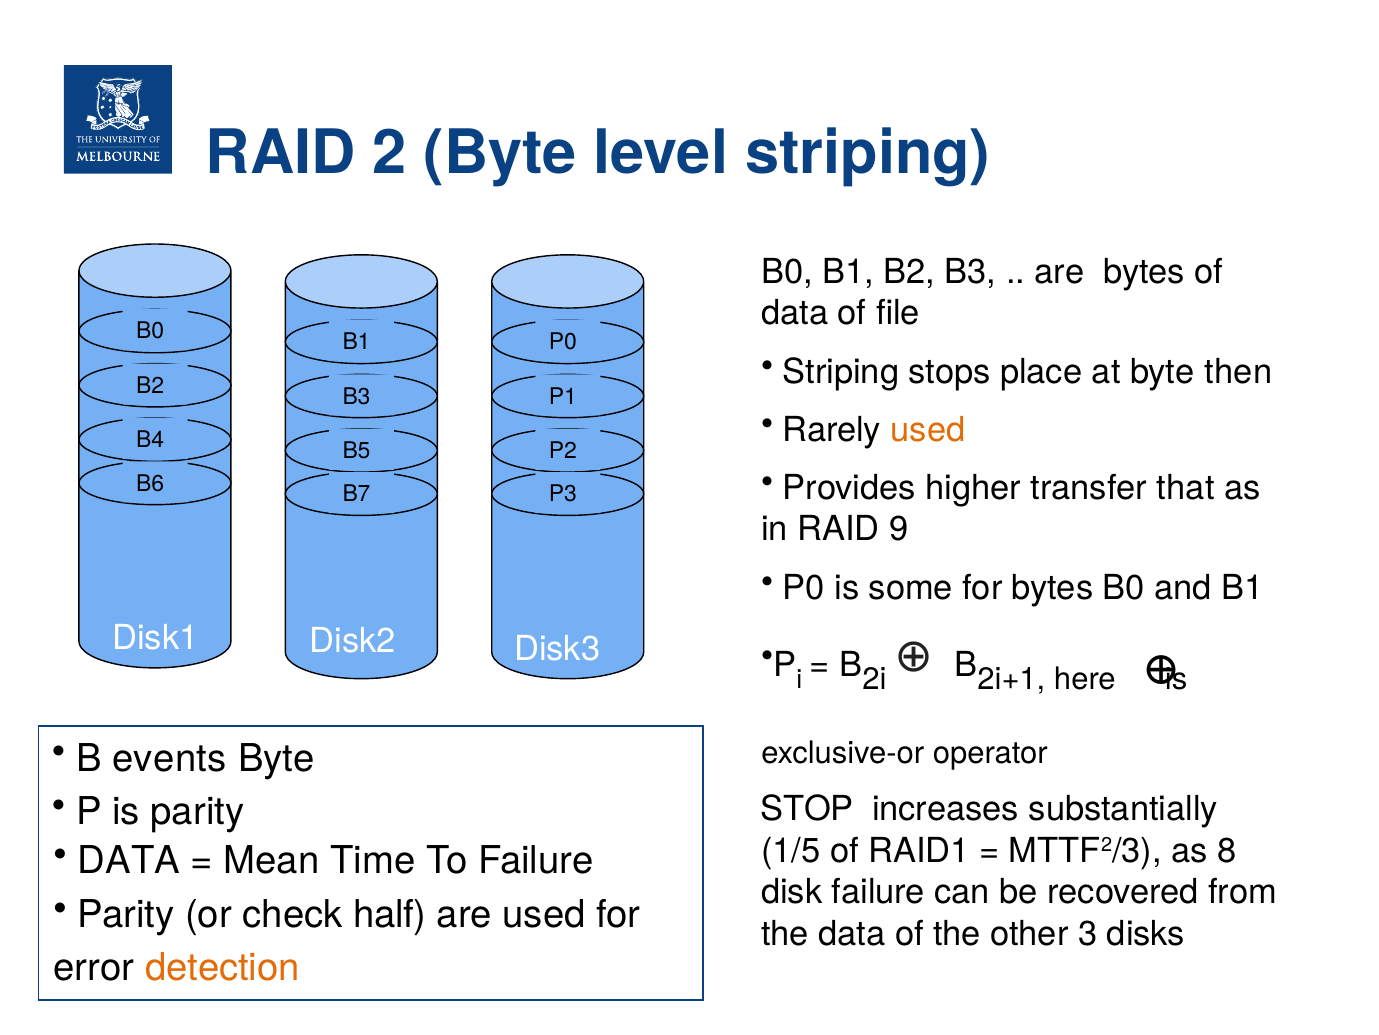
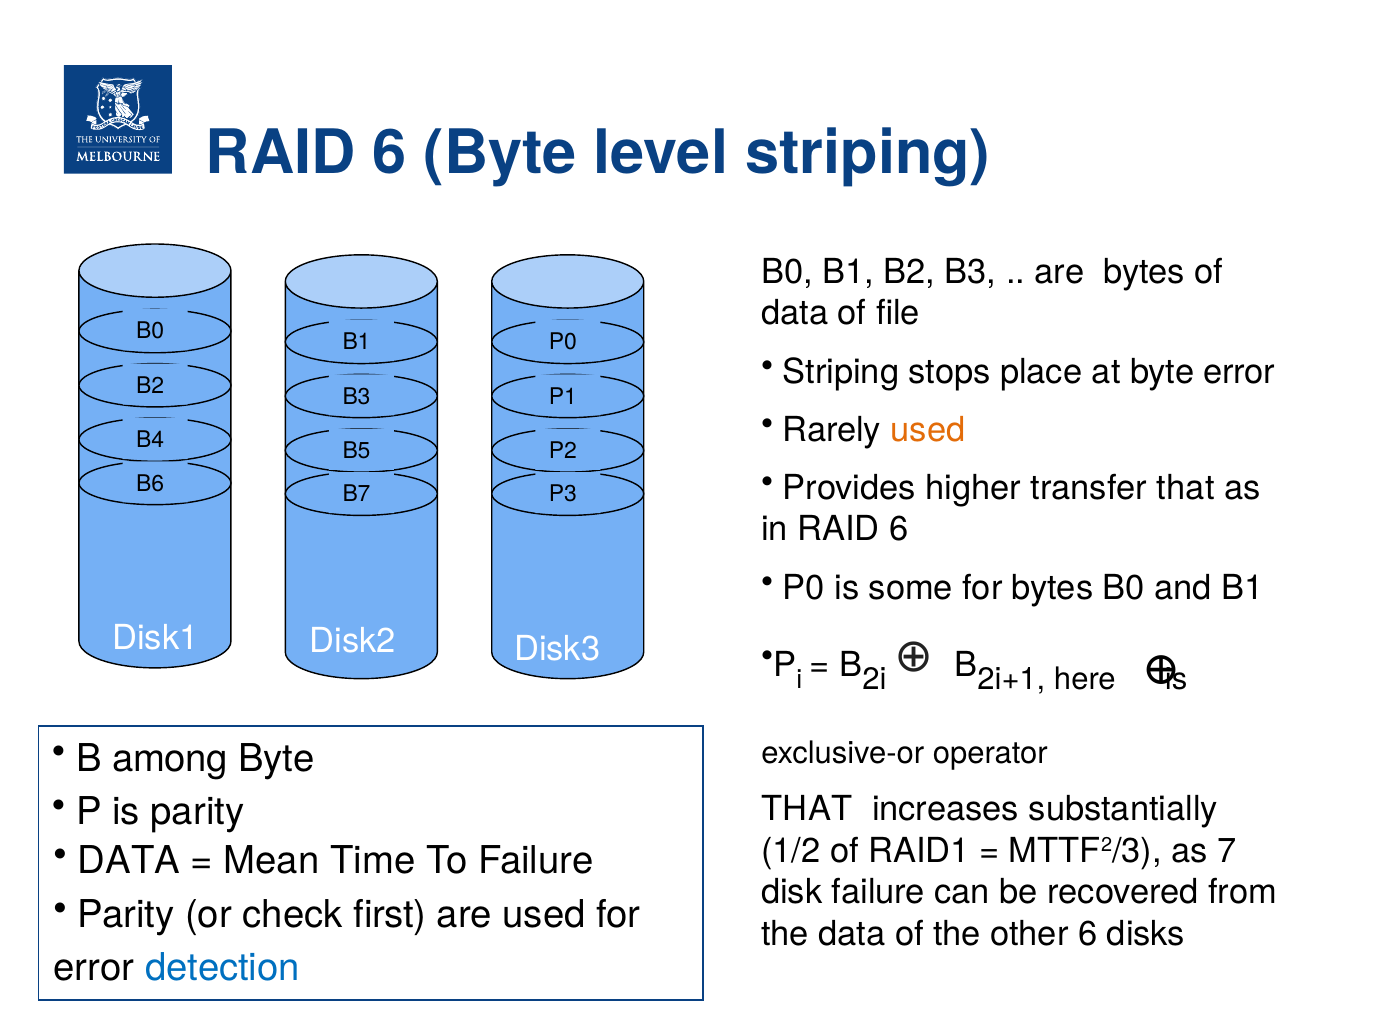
2: 2 -> 6 (390, 153)
byte then: then -> error (1239, 371)
in RAID 9: 9 -> 6 (899, 529)
events: events -> among (170, 758)
STOP: STOP -> THAT (807, 809)
1/5: 1/5 -> 1/2 (791, 850)
8: 8 -> 7 (1227, 850)
half: half -> first (390, 914)
other 3: 3 -> 6 (1088, 933)
detection colour: orange -> blue (222, 968)
